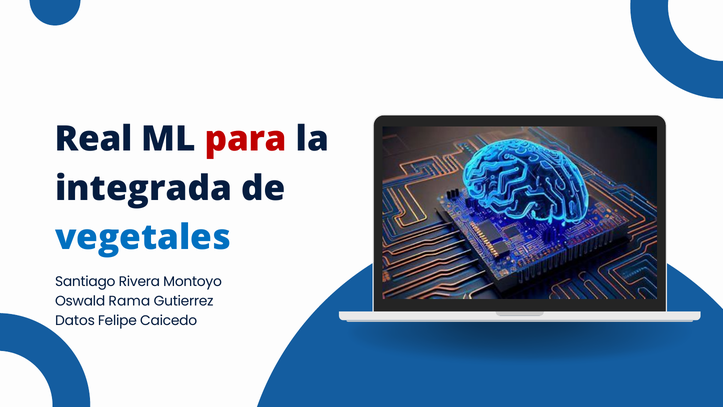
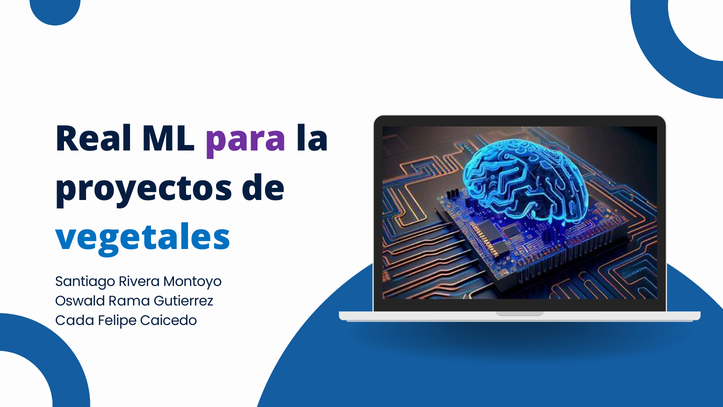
para colour: red -> purple (246, 139)
integrada: integrada -> proyectos (144, 188)
Datos: Datos -> Cada (75, 320)
